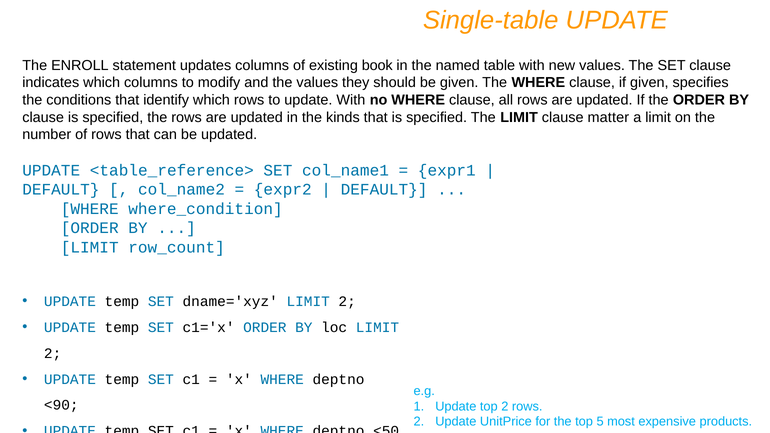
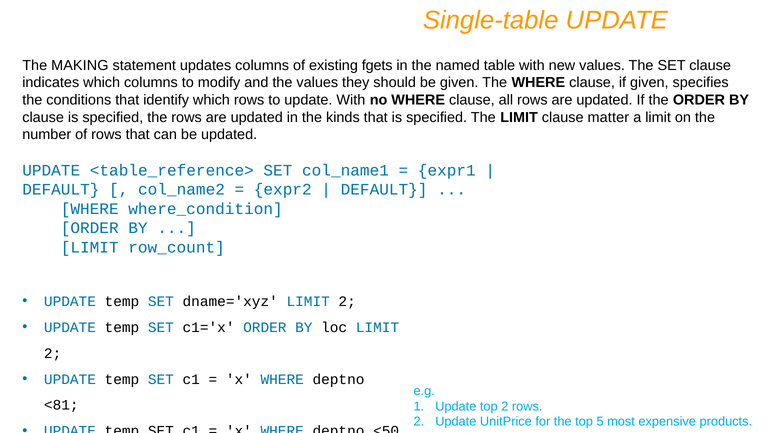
ENROLL: ENROLL -> MAKING (80, 65)
book: book -> fgets (377, 65)
<90: <90 -> <81 (61, 405)
